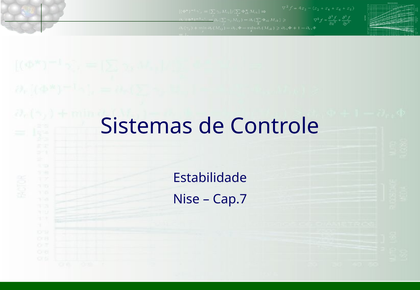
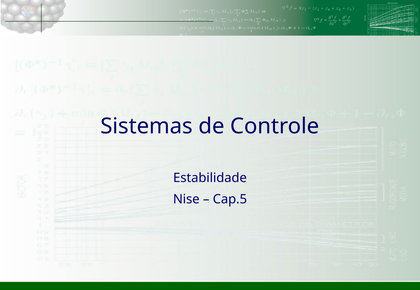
Cap.7: Cap.7 -> Cap.5 (230, 200)
